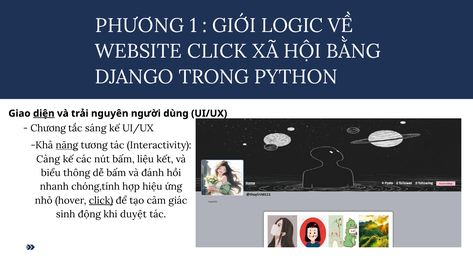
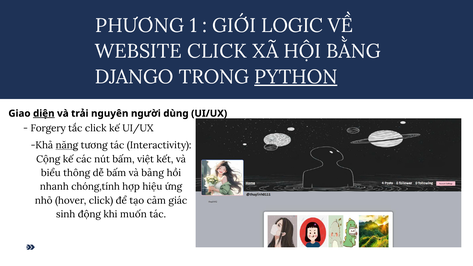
PYTHON underline: none -> present (296, 77)
Chương: Chương -> Forgery (48, 128)
tắc sáng: sáng -> click (96, 128)
Càng: Càng -> Cộng (48, 159)
liệu: liệu -> việt (146, 159)
đánh: đánh -> bảng (153, 173)
click underline: present -> none (101, 201)
duyệt: duyệt -> muốn (133, 214)
